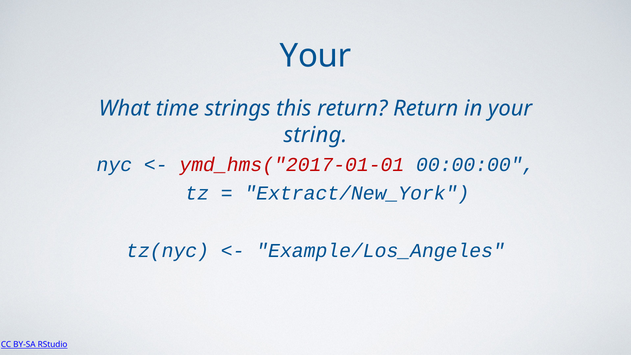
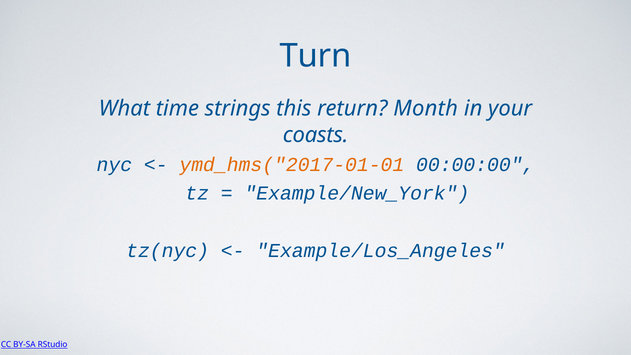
Your: Your -> Turn (316, 56)
return Return: Return -> Month (426, 109)
string: string -> coasts (316, 135)
ymd_hms("2017-01-01 colour: red -> orange (292, 165)
Extract/New_York: Extract/New_York -> Example/New_York (357, 193)
